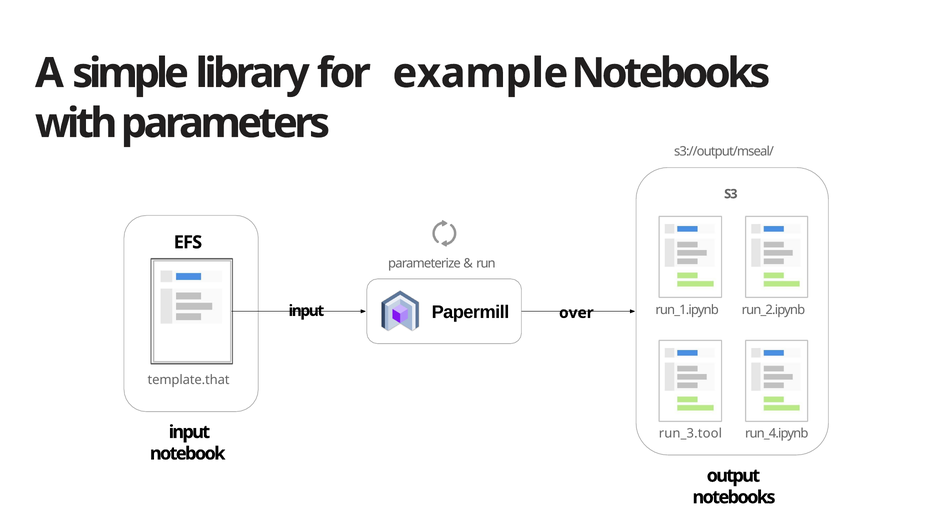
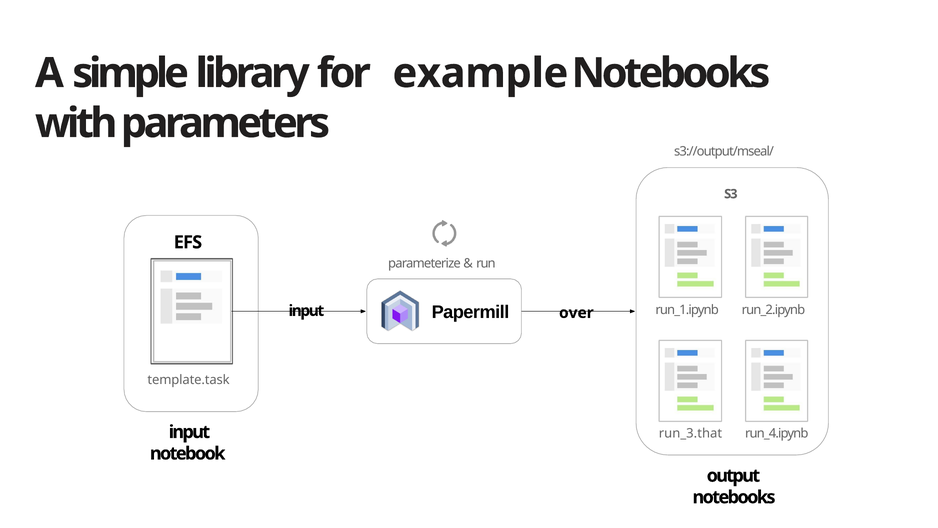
template.that: template.that -> template.task (189, 380)
run_3.tool: run_3.tool -> run_3.that (690, 433)
